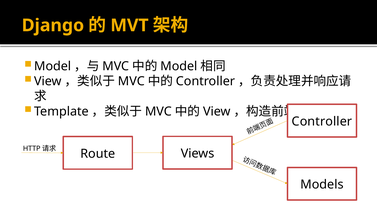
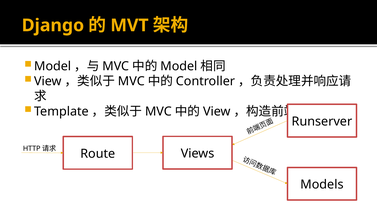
Controller: Controller -> Runserver (322, 122)
